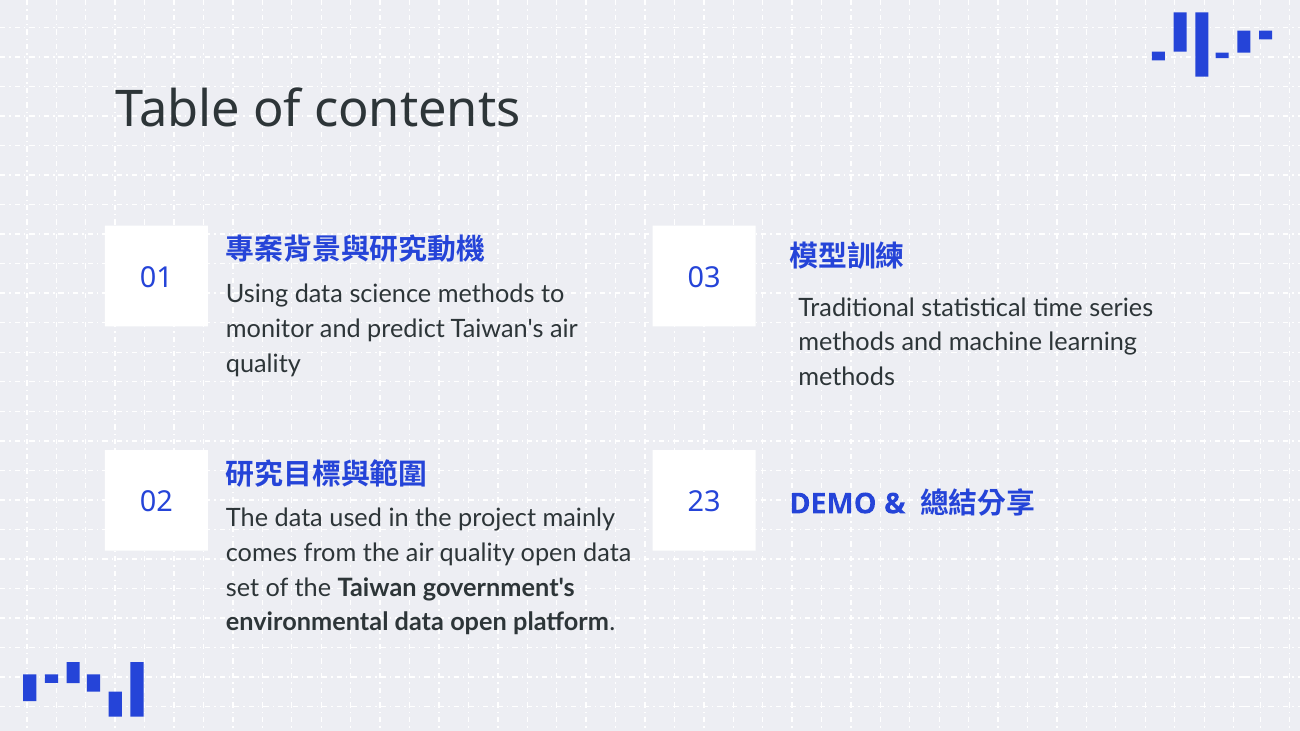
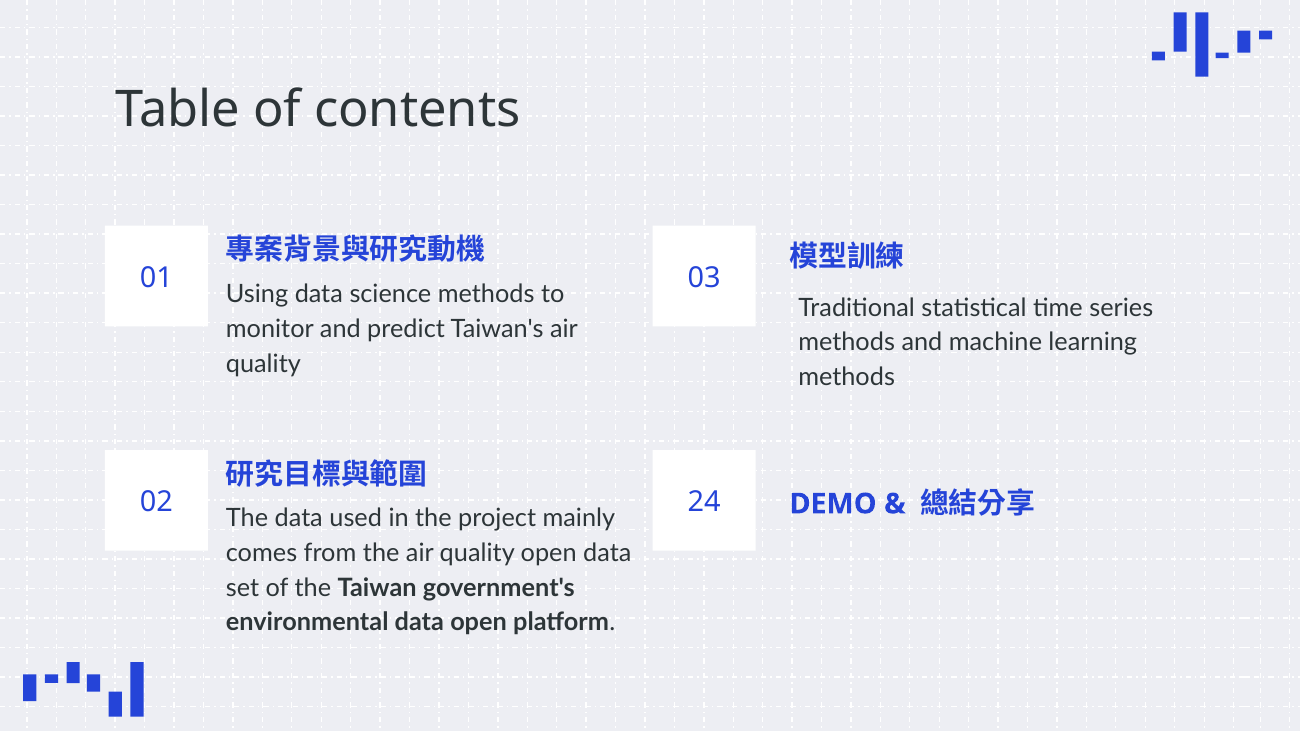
23: 23 -> 24 (704, 503)
